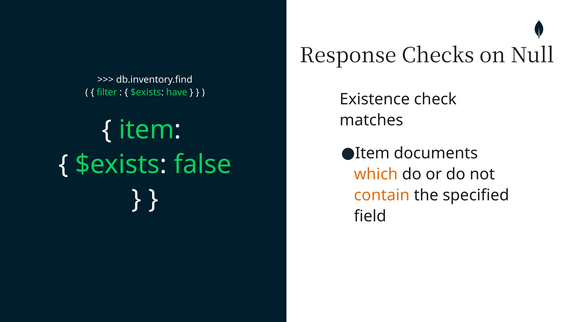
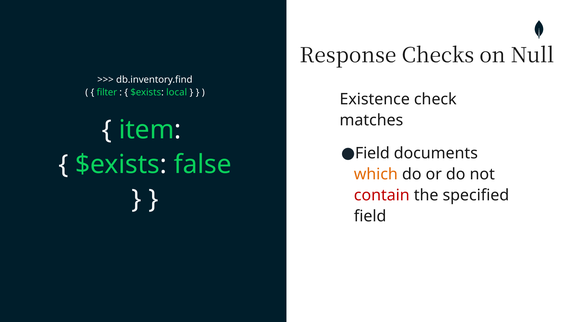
have: have -> local (177, 92)
Item: Item -> Field (372, 153)
contain colour: orange -> red (382, 195)
